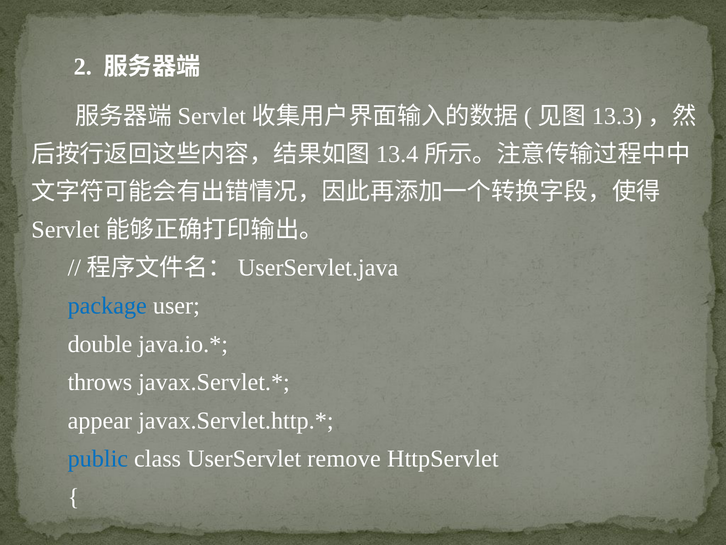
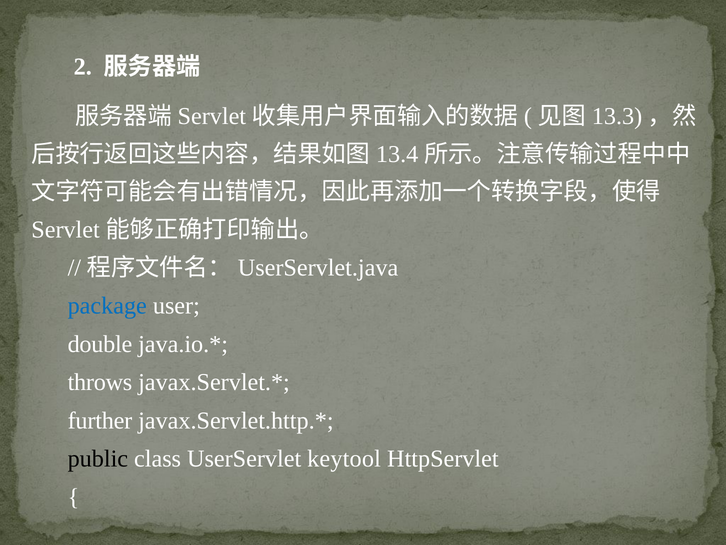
appear: appear -> further (100, 420)
public colour: blue -> black (98, 458)
remove: remove -> keytool (344, 458)
